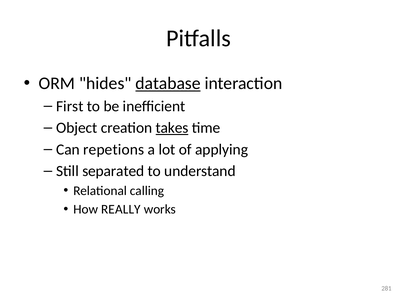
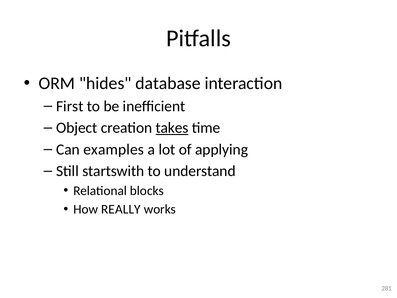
database underline: present -> none (168, 83)
repetions: repetions -> examples (114, 149)
separated: separated -> startswith (113, 171)
calling: calling -> blocks (147, 191)
